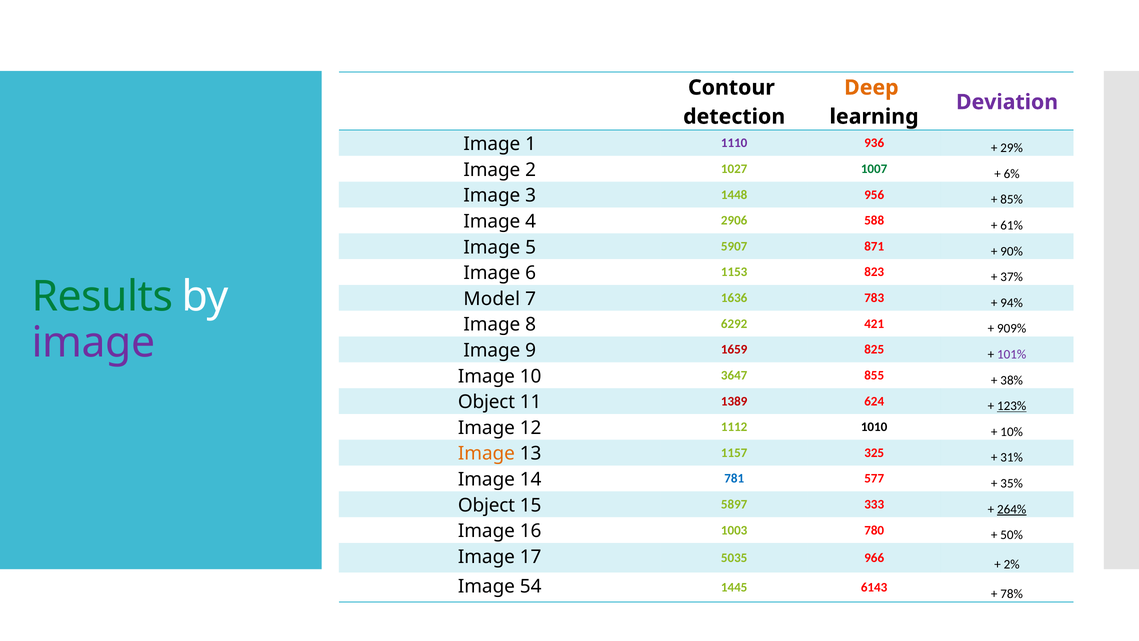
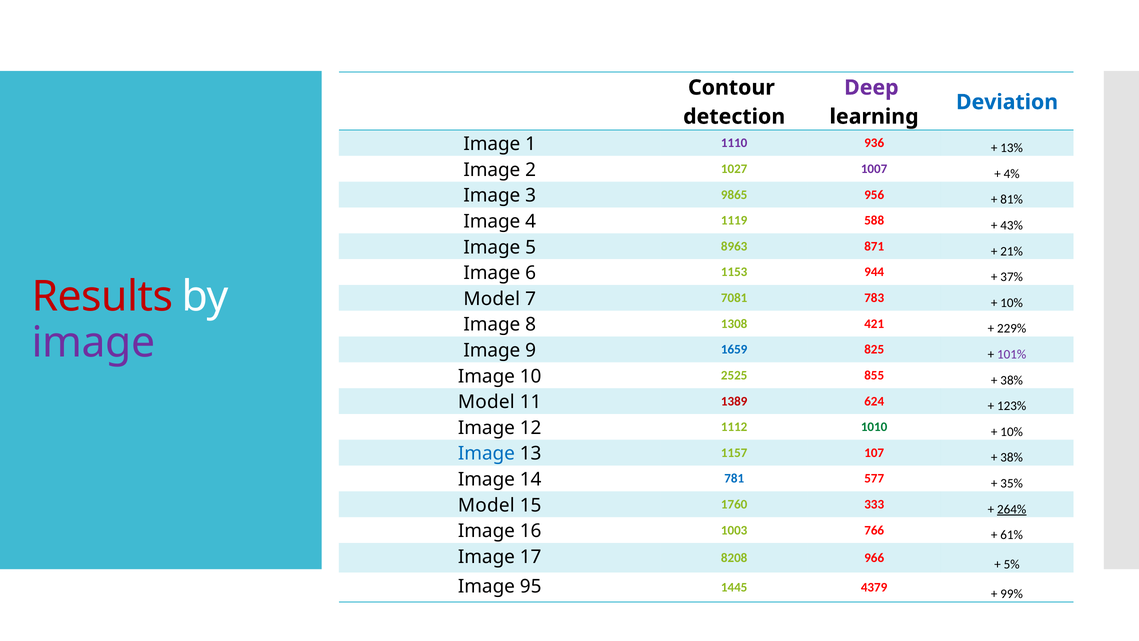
Deep colour: orange -> purple (871, 88)
Deviation colour: purple -> blue (1007, 102)
29%: 29% -> 13% (1012, 148)
1007 colour: green -> purple (874, 169)
6%: 6% -> 4% (1012, 174)
1448: 1448 -> 9865 (734, 195)
85%: 85% -> 81% (1012, 200)
2906: 2906 -> 1119 (734, 220)
61%: 61% -> 43% (1012, 225)
5907: 5907 -> 8963 (734, 246)
90%: 90% -> 21% (1012, 251)
823: 823 -> 944 (874, 272)
Results colour: green -> red (102, 297)
1636: 1636 -> 7081 (734, 298)
94%: 94% -> 10% (1012, 303)
6292: 6292 -> 1308 (734, 324)
909%: 909% -> 229% (1012, 328)
1659 colour: red -> blue (734, 349)
3647: 3647 -> 2525 (734, 375)
Object: Object -> Model (486, 402)
123% underline: present -> none (1012, 406)
1010 colour: black -> green (874, 427)
Image colour: orange -> blue (486, 453)
325: 325 -> 107 (874, 453)
31%: 31% -> 38% (1012, 457)
Object: Object -> Model (486, 505)
5897: 5897 -> 1760 (734, 504)
780: 780 -> 766 (874, 530)
50%: 50% -> 61% (1012, 535)
5035: 5035 -> 8208 (734, 558)
2%: 2% -> 5% (1012, 564)
54: 54 -> 95 (531, 586)
6143: 6143 -> 4379 (874, 587)
78%: 78% -> 99% (1012, 594)
